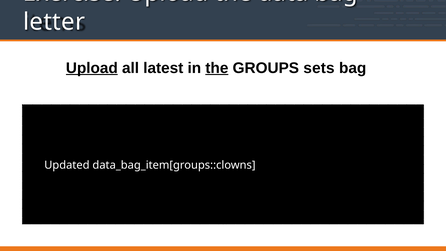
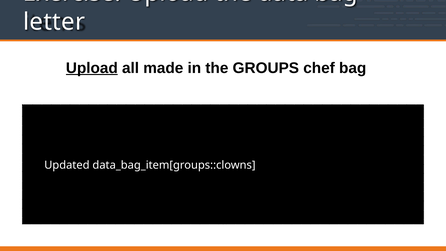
latest: latest -> made (163, 68)
the underline: present -> none (217, 68)
sets: sets -> chef (319, 68)
